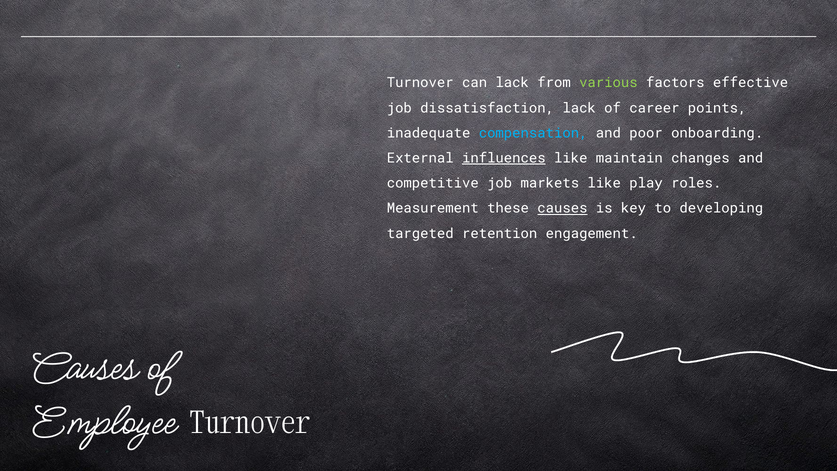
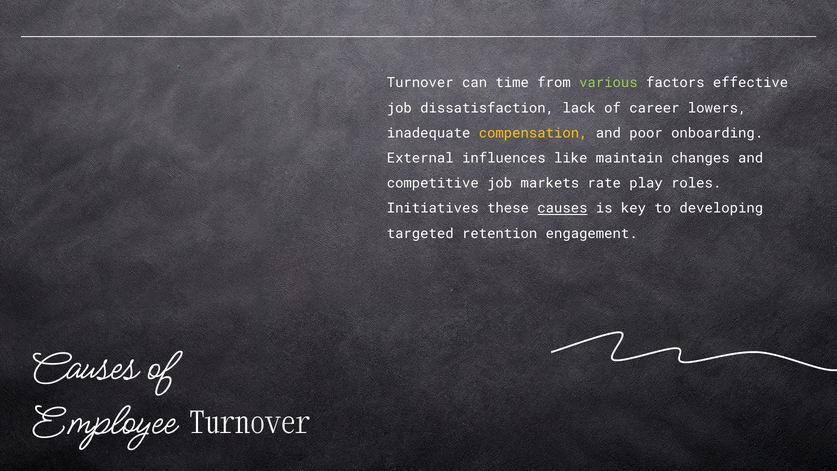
can lack: lack -> time (512, 83)
points: points -> lowers (717, 108)
compensation colour: light blue -> yellow (533, 133)
influences underline: present -> none (504, 158)
markets like: like -> rate (604, 183)
Measurement: Measurement -> Initiatives (433, 208)
